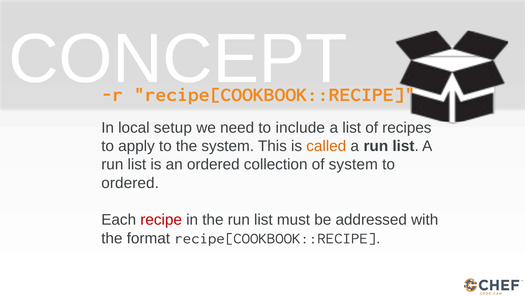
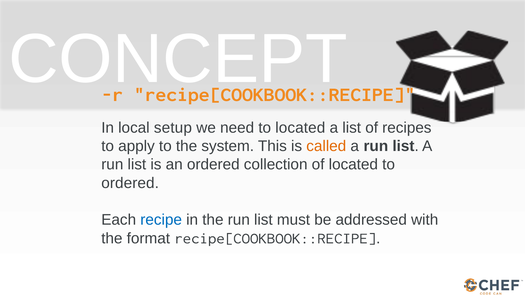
to include: include -> located (300, 127)
of system: system -> located (353, 164)
recipe colour: red -> blue (161, 219)
